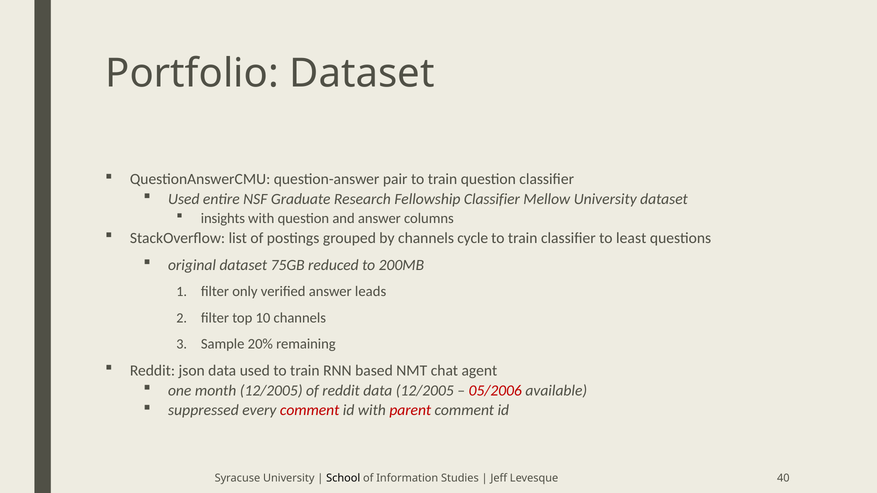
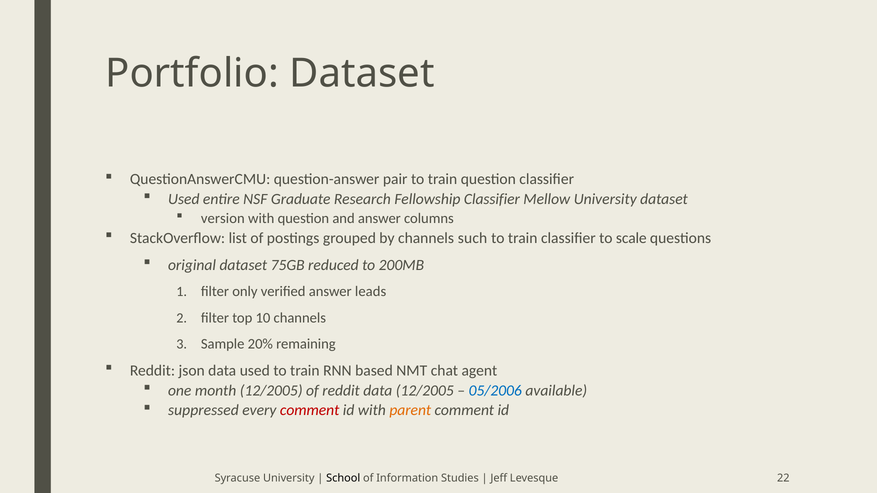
insights: insights -> version (223, 219)
cycle: cycle -> such (473, 238)
least: least -> scale (631, 238)
05/2006 colour: red -> blue (495, 391)
parent colour: red -> orange (410, 411)
40: 40 -> 22 (783, 479)
